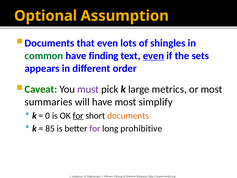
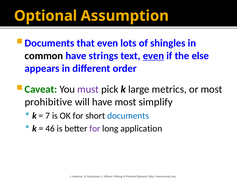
common colour: green -> black (44, 56)
finding: finding -> strings (103, 56)
sets: sets -> else (200, 56)
summaries: summaries -> prohibitive (48, 102)
0: 0 -> 7 (48, 115)
for underline: present -> none (78, 115)
documents colour: orange -> blue (128, 115)
85: 85 -> 46 (50, 128)
prohibitive: prohibitive -> application (141, 128)
